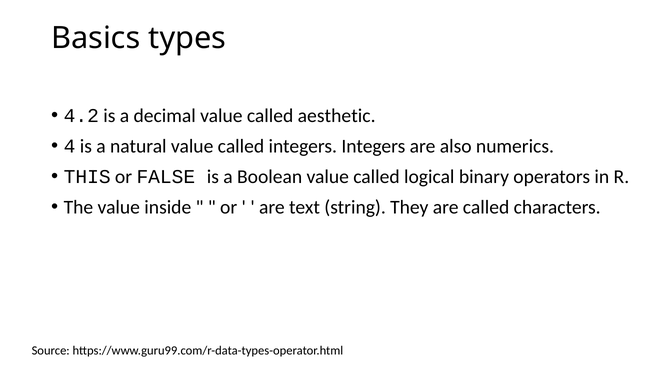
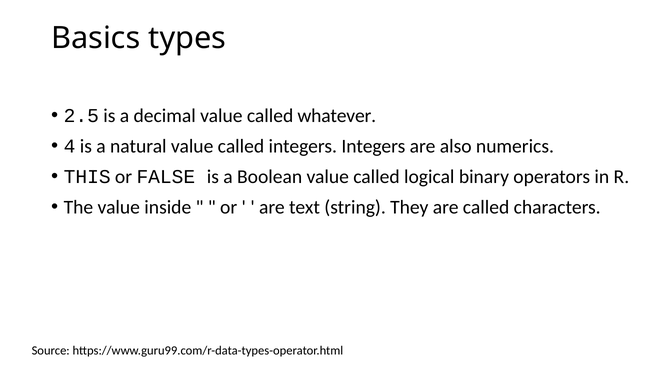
4.2: 4.2 -> 2.5 (81, 116)
aesthetic: aesthetic -> whatever (337, 116)
